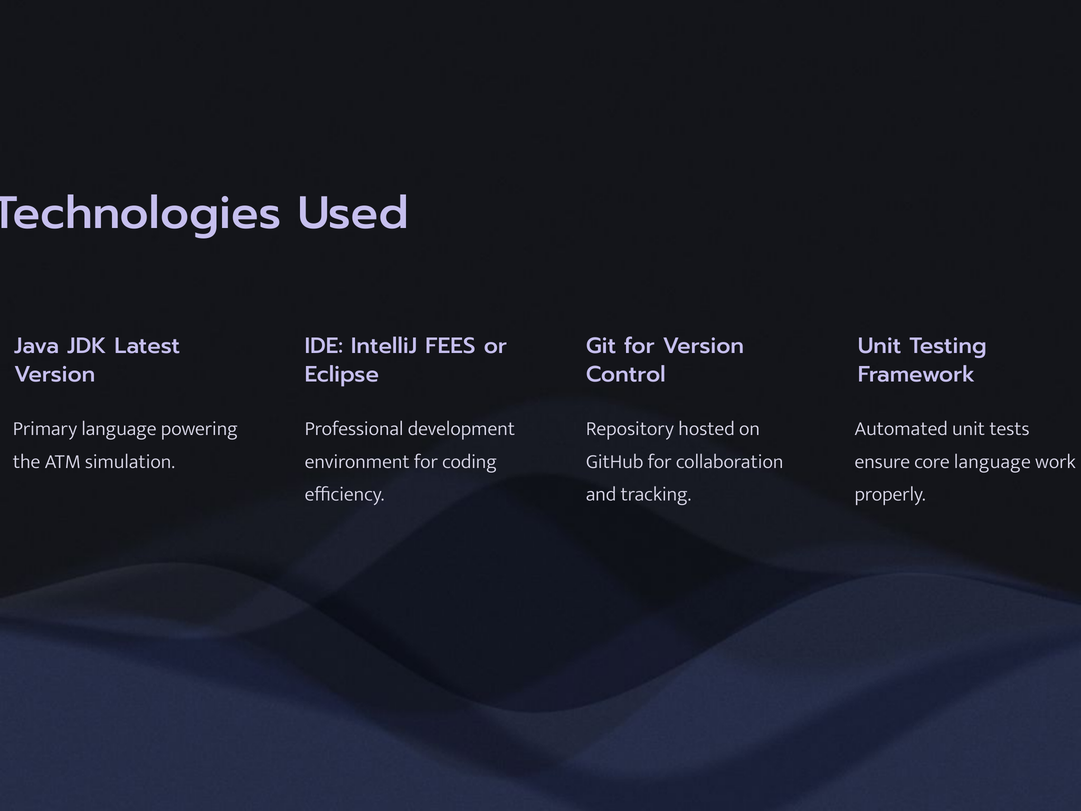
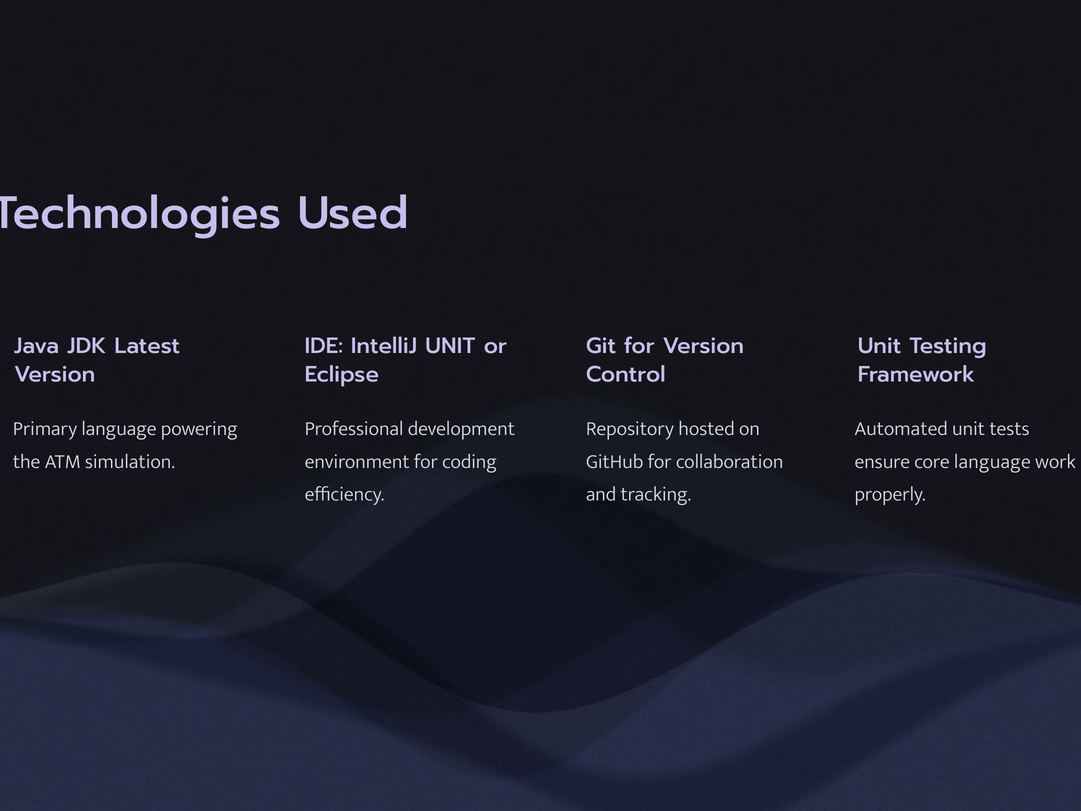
IntelliJ FEES: FEES -> UNIT (450, 346)
